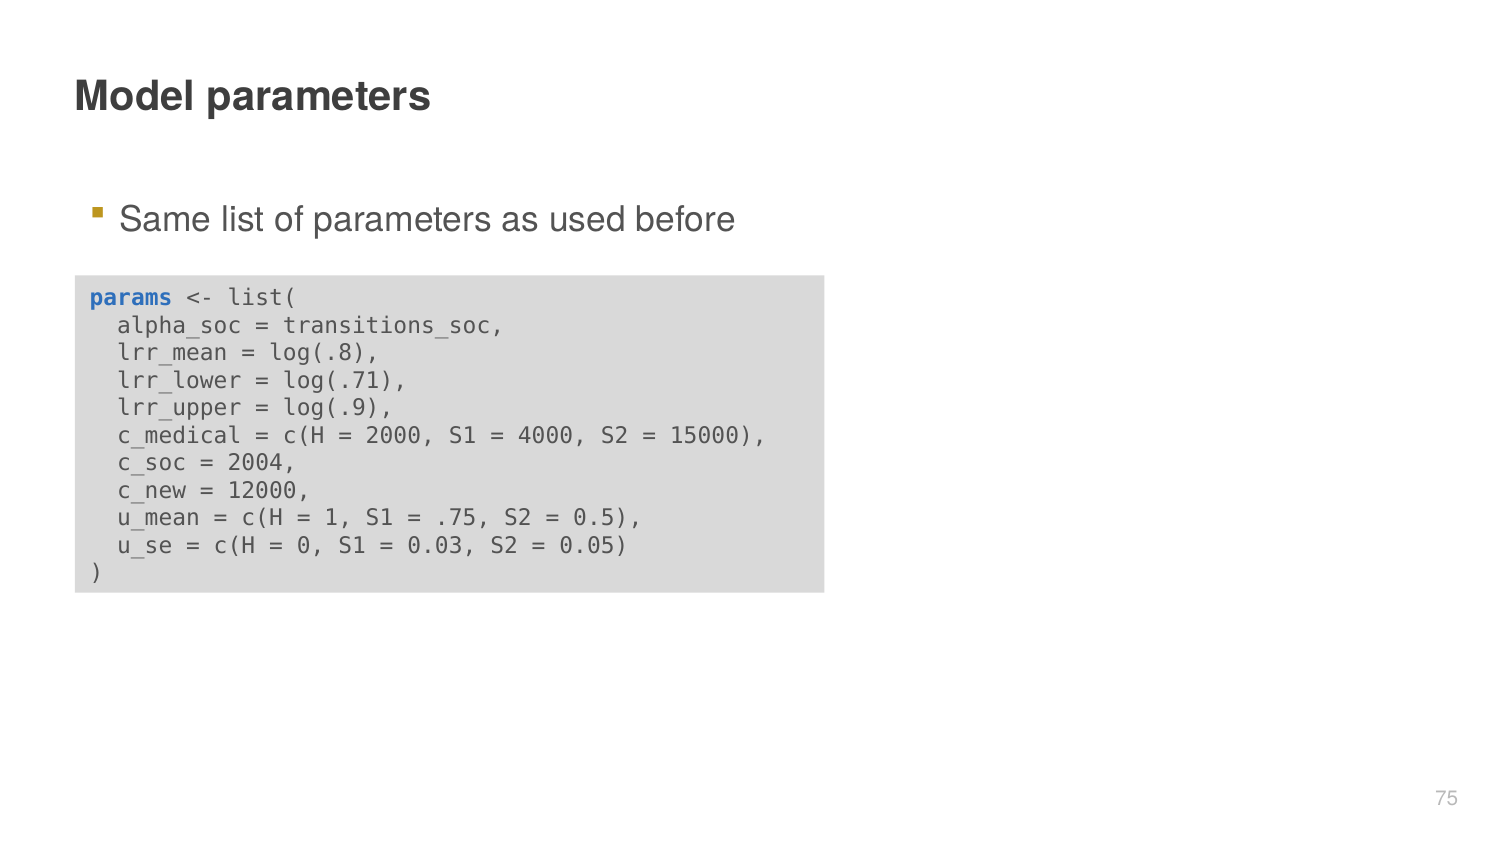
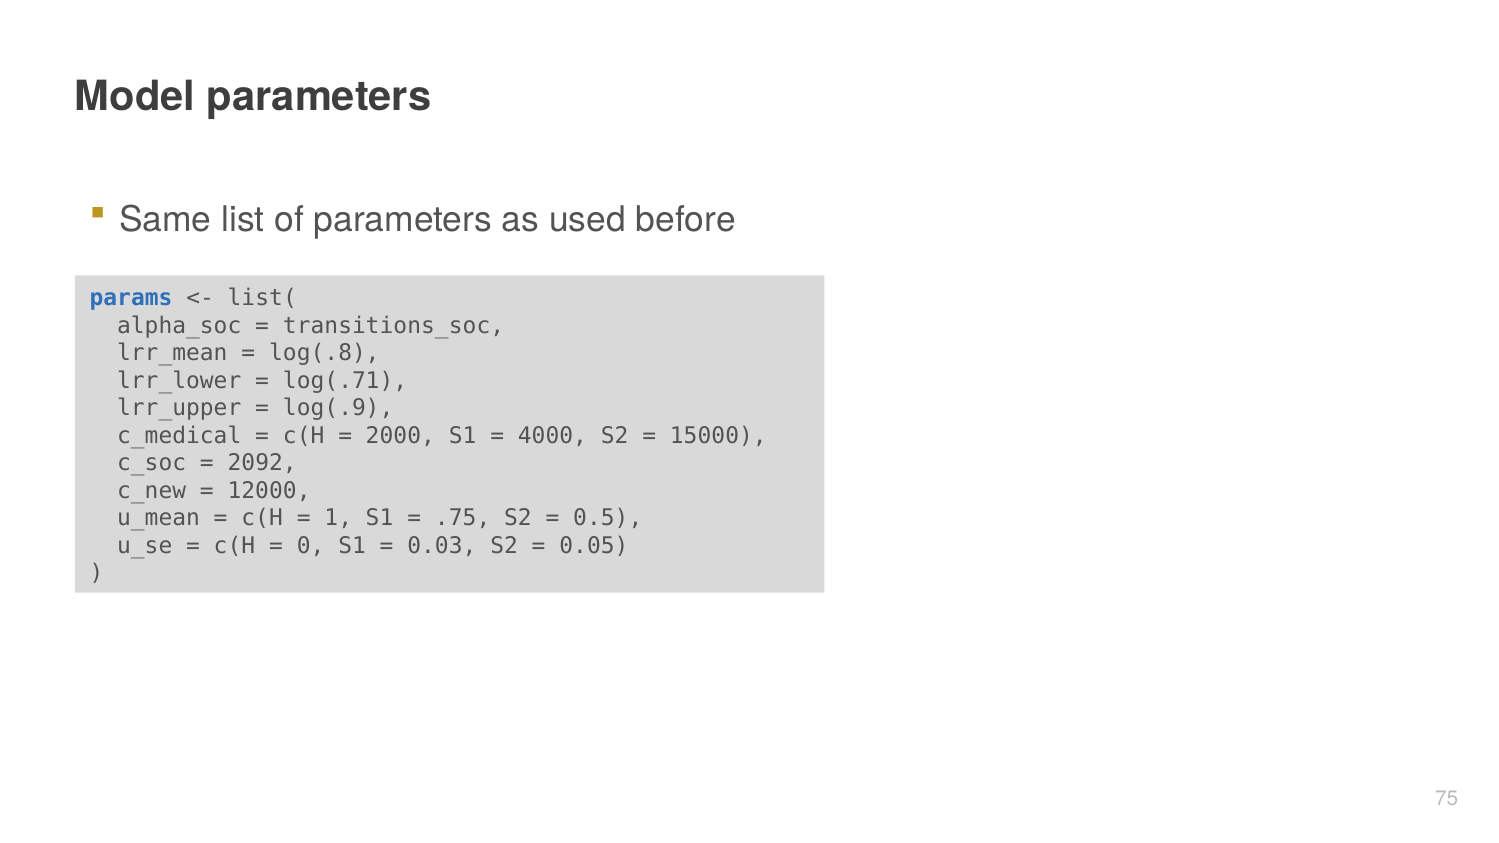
2004: 2004 -> 2092 (262, 463)
